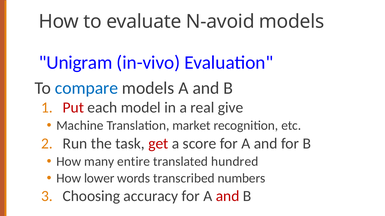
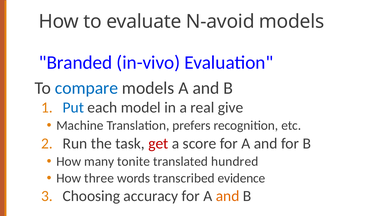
Unigram: Unigram -> Branded (76, 63)
Put colour: red -> blue (73, 108)
market: market -> prefers (191, 126)
entire: entire -> tonite (134, 162)
lower: lower -> three (99, 179)
numbers: numbers -> evidence (241, 179)
and colour: red -> orange (228, 197)
